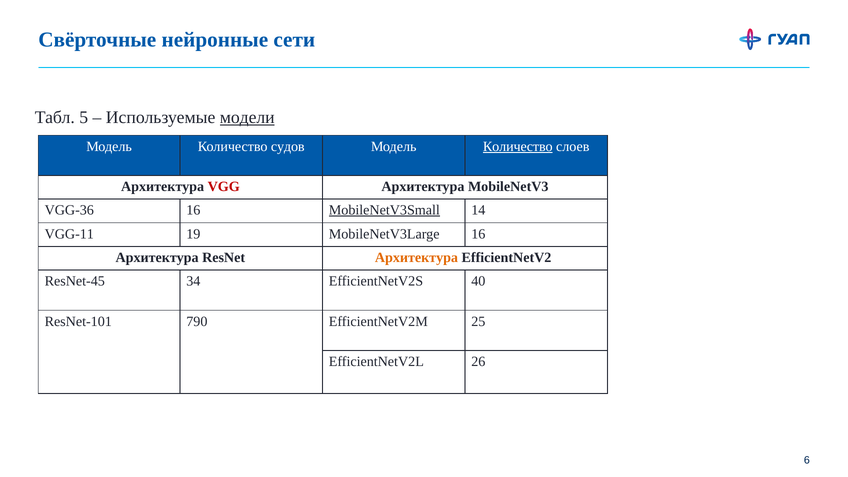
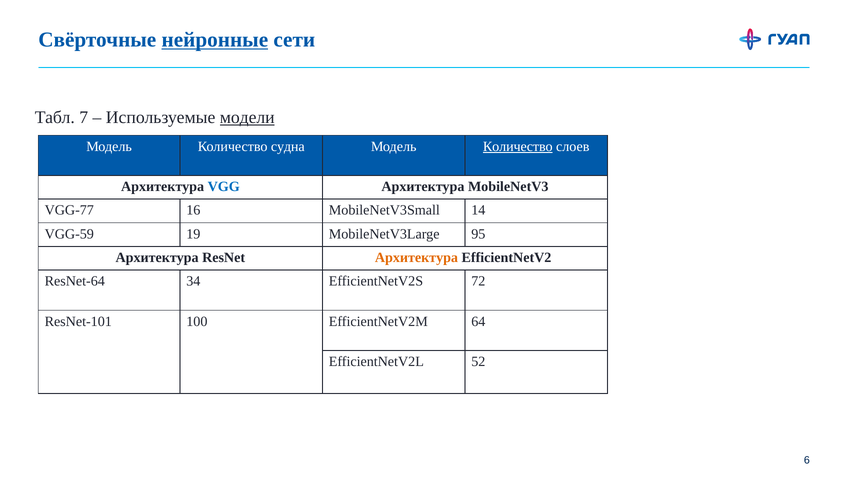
нейронные underline: none -> present (215, 40)
5: 5 -> 7 (84, 117)
судов: судов -> судна (288, 146)
VGG colour: red -> blue (224, 187)
VGG-36: VGG-36 -> VGG-77 (69, 210)
MobileNetV3Small underline: present -> none (384, 210)
VGG-11: VGG-11 -> VGG-59 (69, 234)
MobileNetV3Large 16: 16 -> 95 (478, 234)
ResNet-45: ResNet-45 -> ResNet-64 (75, 281)
40: 40 -> 72 (478, 281)
790: 790 -> 100 (197, 321)
25: 25 -> 64 (478, 321)
26: 26 -> 52 (478, 362)
